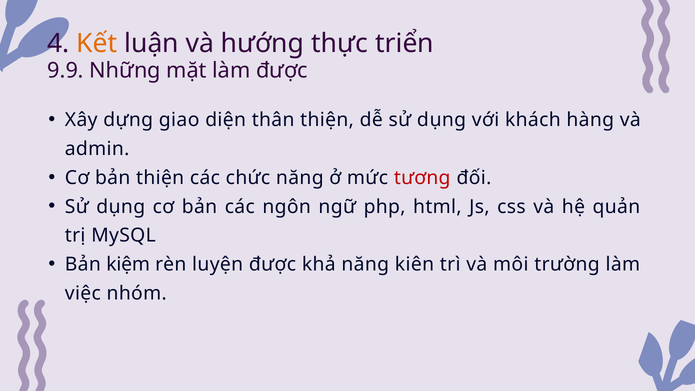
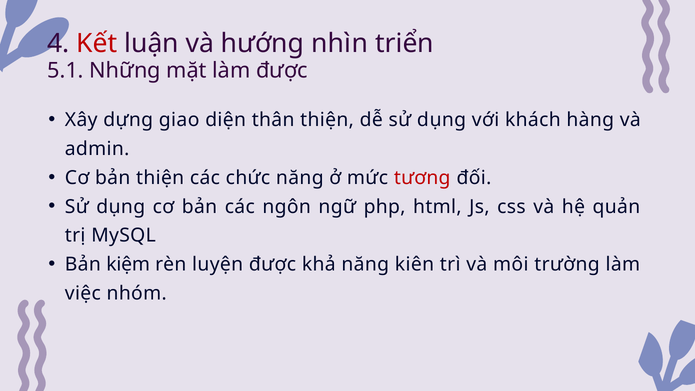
Kết colour: orange -> red (97, 43)
thực: thực -> nhìn (340, 43)
9.9: 9.9 -> 5.1 (66, 71)
